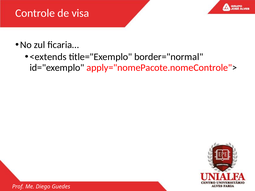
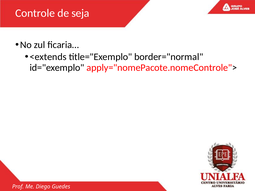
visa: visa -> seja (80, 13)
